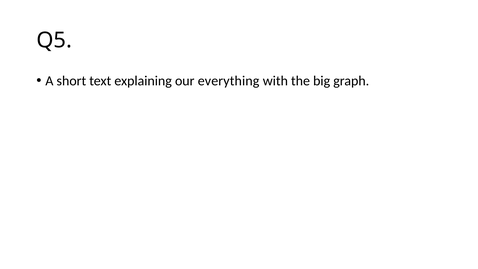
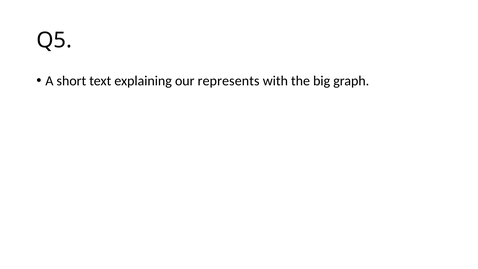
everything: everything -> represents (229, 81)
